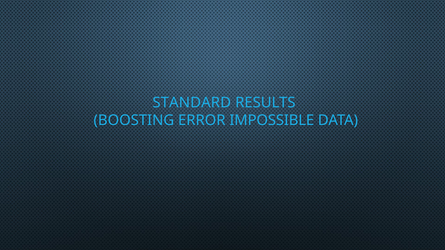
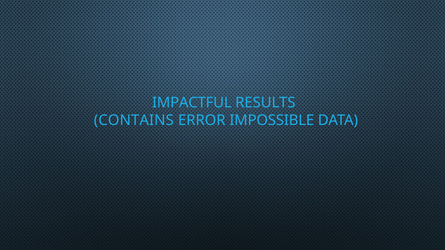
STANDARD: STANDARD -> IMPACTFUL (192, 103)
BOOSTING: BOOSTING -> CONTAINS (134, 120)
